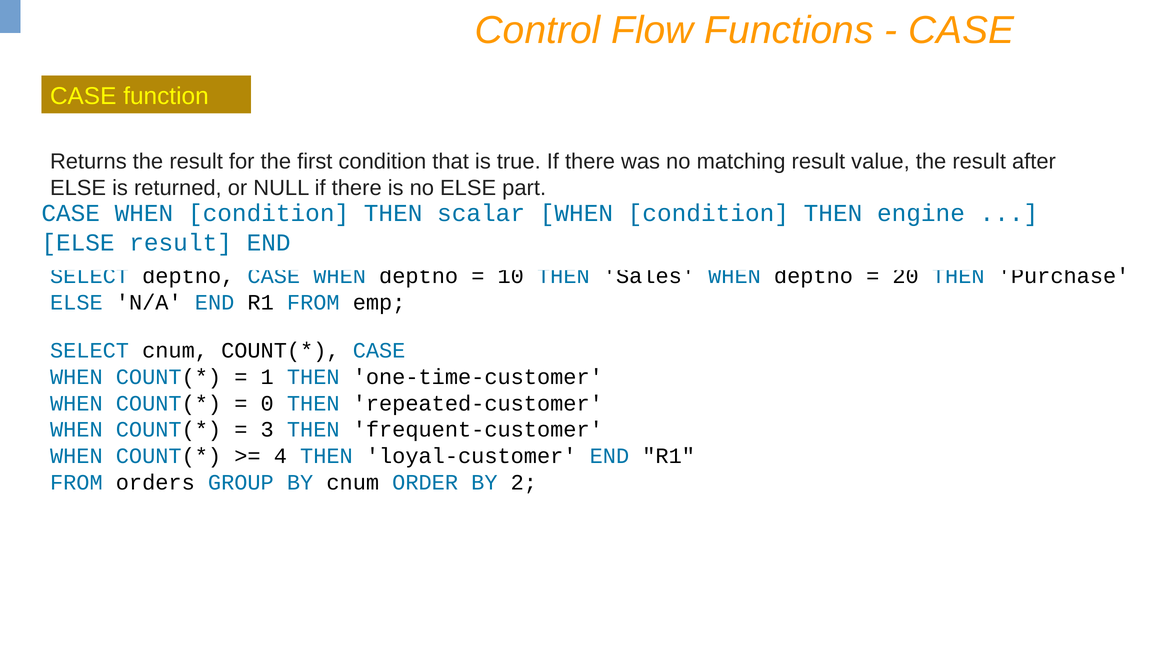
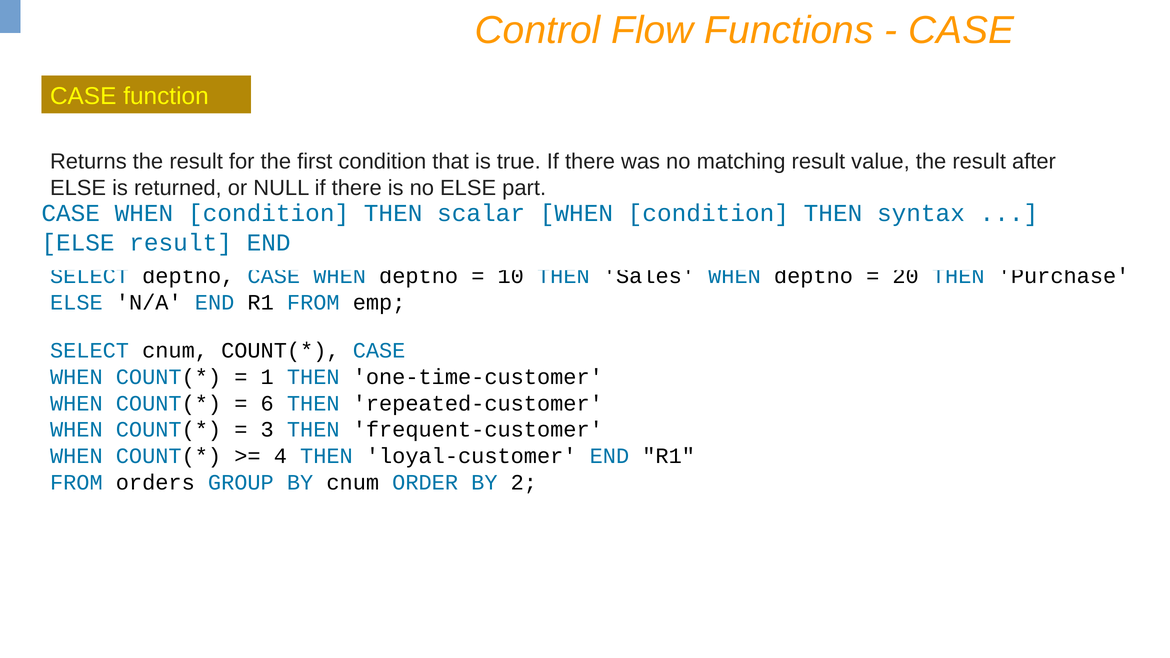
engine: engine -> syntax (921, 213)
0: 0 -> 6 (267, 403)
